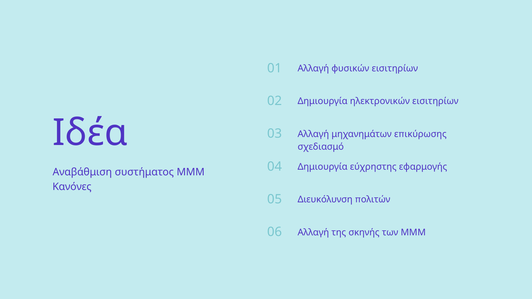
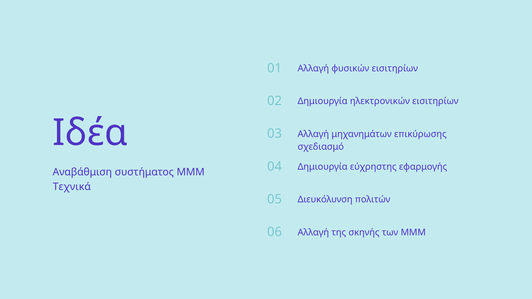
Κανόνες: Κανόνες -> Τεχνικά (72, 187)
